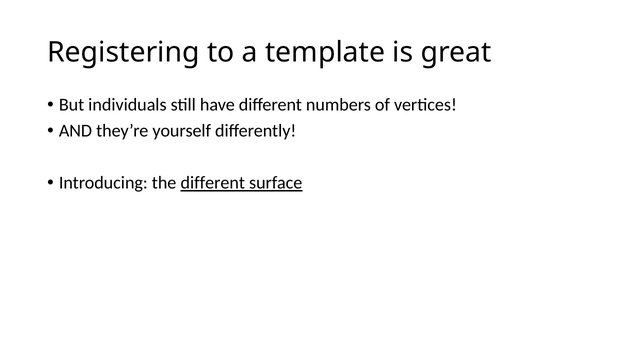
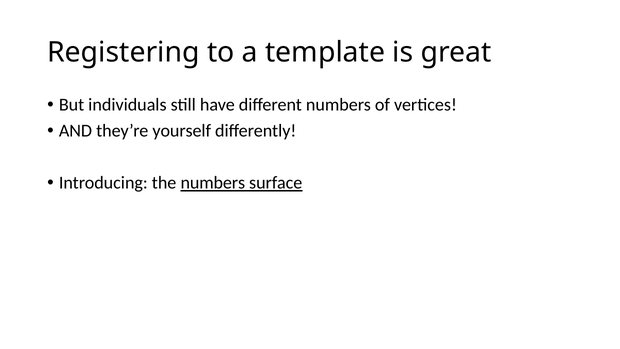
the different: different -> numbers (213, 183)
